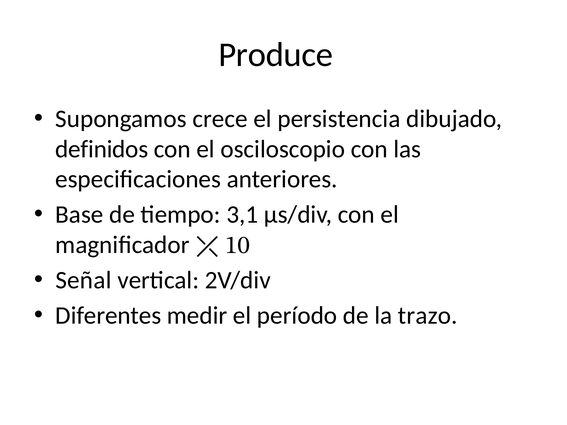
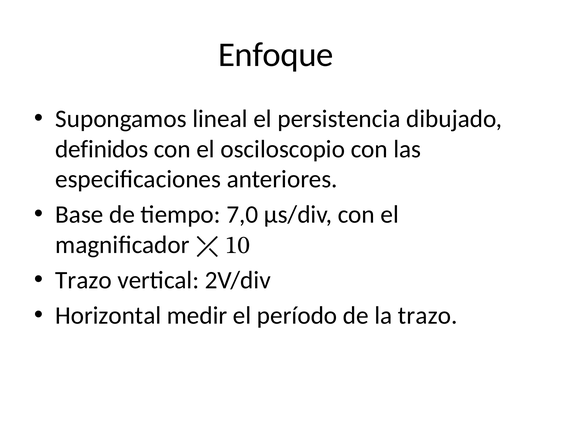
Produce: Produce -> Enfoque (276, 55)
crece: crece -> lineal (220, 119)
3,1: 3,1 -> 7,0 (242, 215)
Señal: Señal -> Trazo (84, 280)
Diferentes: Diferentes -> Horizontal (108, 316)
